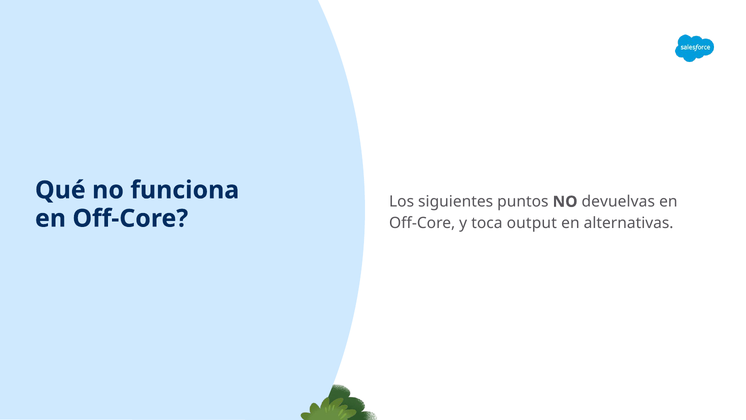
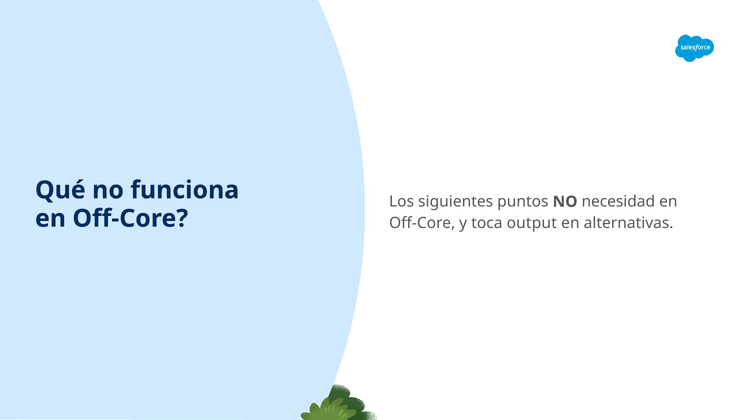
devuelvas: devuelvas -> necesidad (618, 202)
